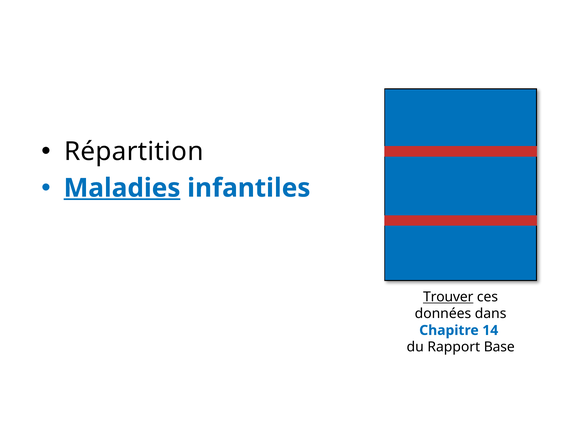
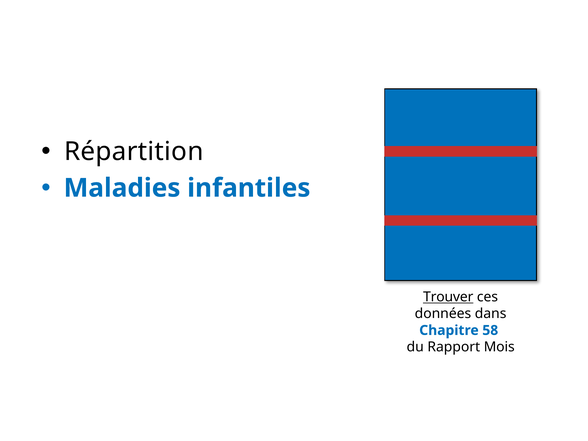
Maladies underline: present -> none (122, 188)
14: 14 -> 58 (490, 330)
Base: Base -> Mois (499, 347)
